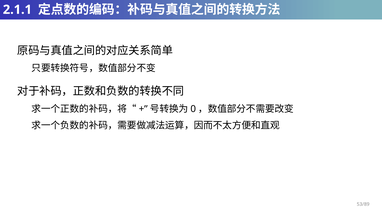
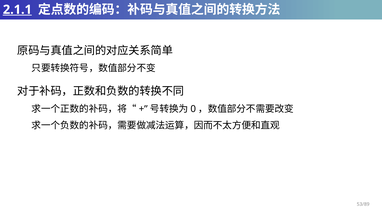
2.1.1 underline: none -> present (17, 10)
